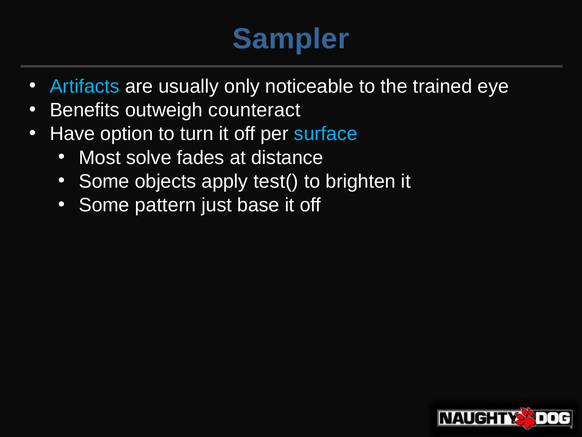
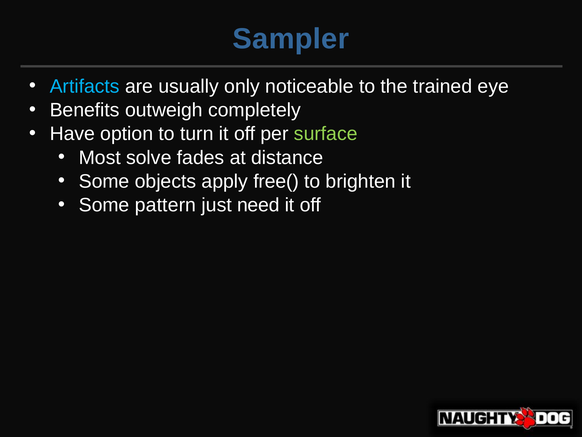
counteract: counteract -> completely (254, 110)
surface colour: light blue -> light green (326, 134)
test(: test( -> free( (276, 181)
base: base -> need (258, 205)
